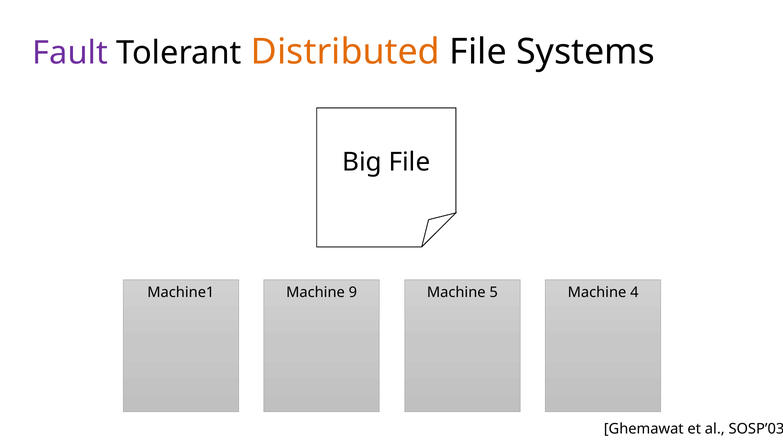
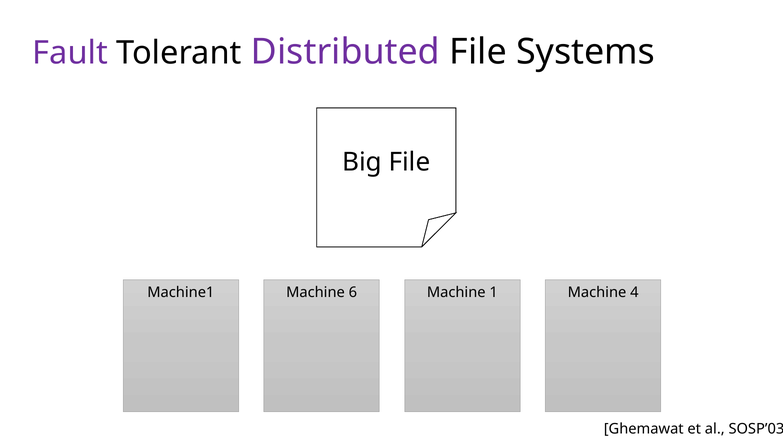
Distributed colour: orange -> purple (345, 52)
9: 9 -> 6 (353, 293)
5: 5 -> 1 (494, 293)
